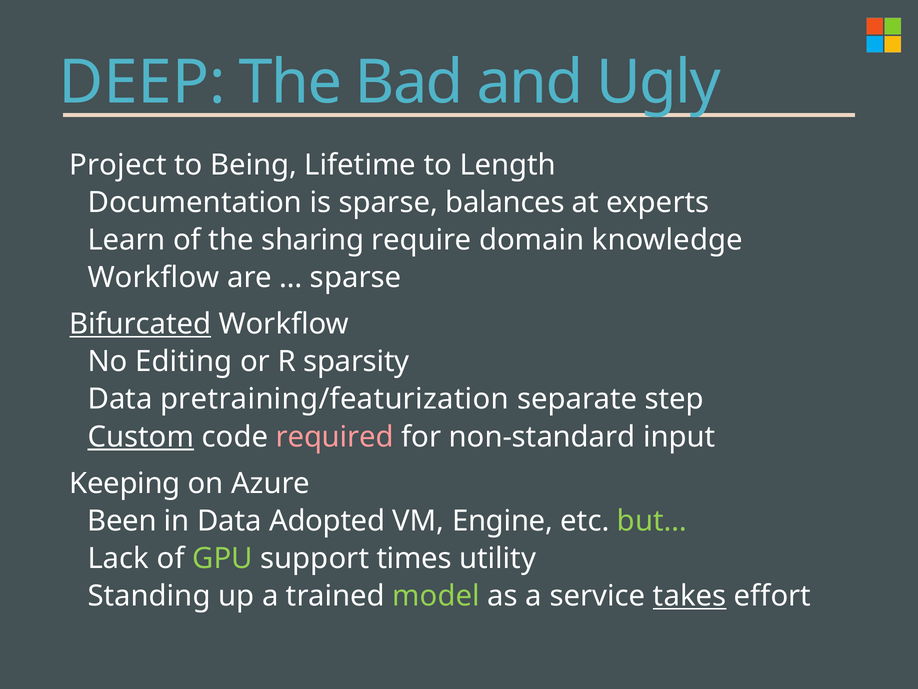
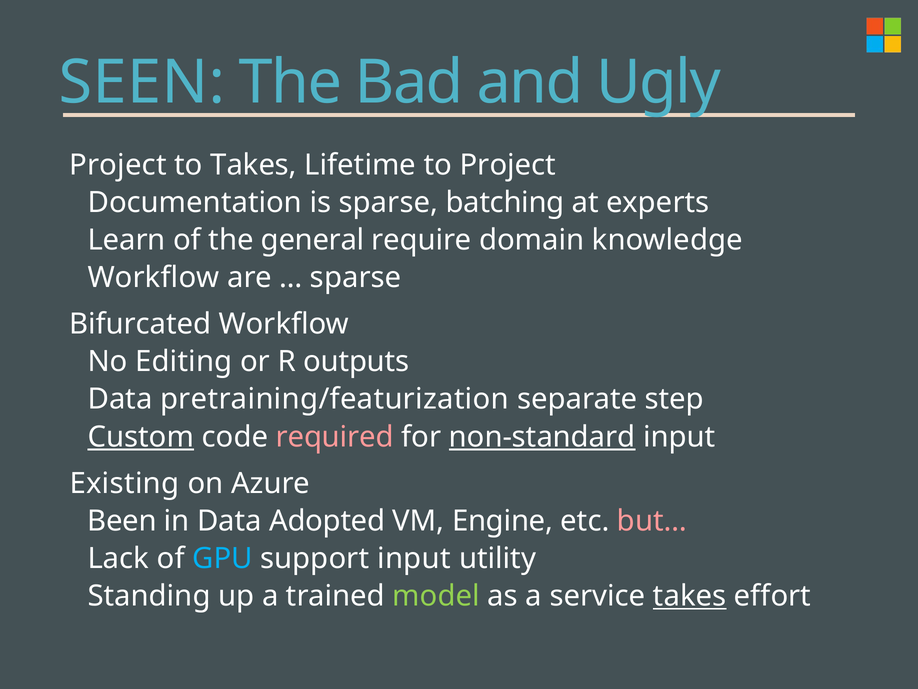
DEEP: DEEP -> SEEN (142, 83)
to Being: Being -> Takes (254, 165)
to Length: Length -> Project (508, 165)
balances: balances -> batching (505, 202)
sharing: sharing -> general (313, 240)
Bifurcated underline: present -> none (140, 324)
sparsity: sparsity -> outputs (356, 361)
non-standard underline: none -> present (542, 437)
Keeping: Keeping -> Existing (124, 483)
but… colour: light green -> pink (652, 521)
GPU colour: light green -> light blue (222, 558)
support times: times -> input (414, 558)
